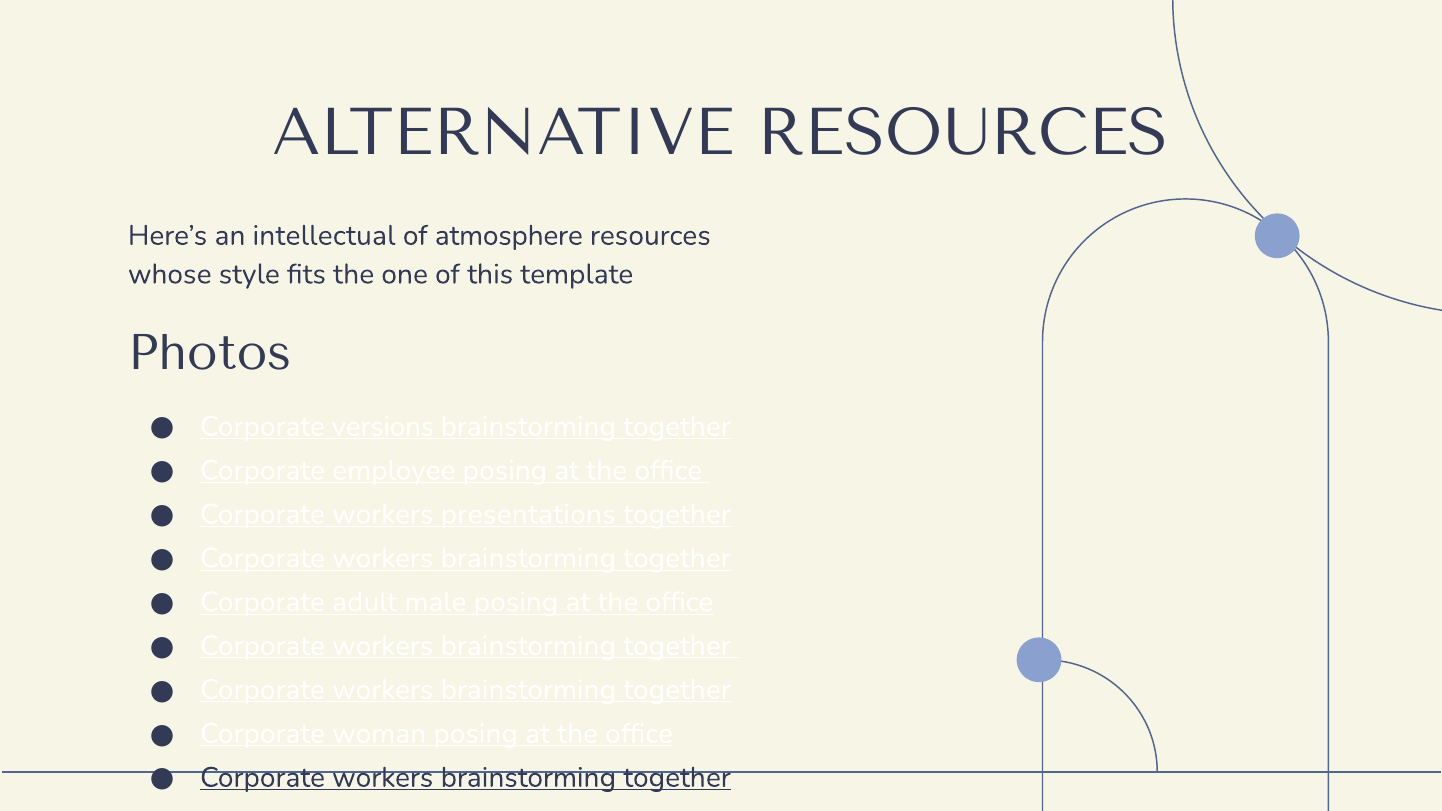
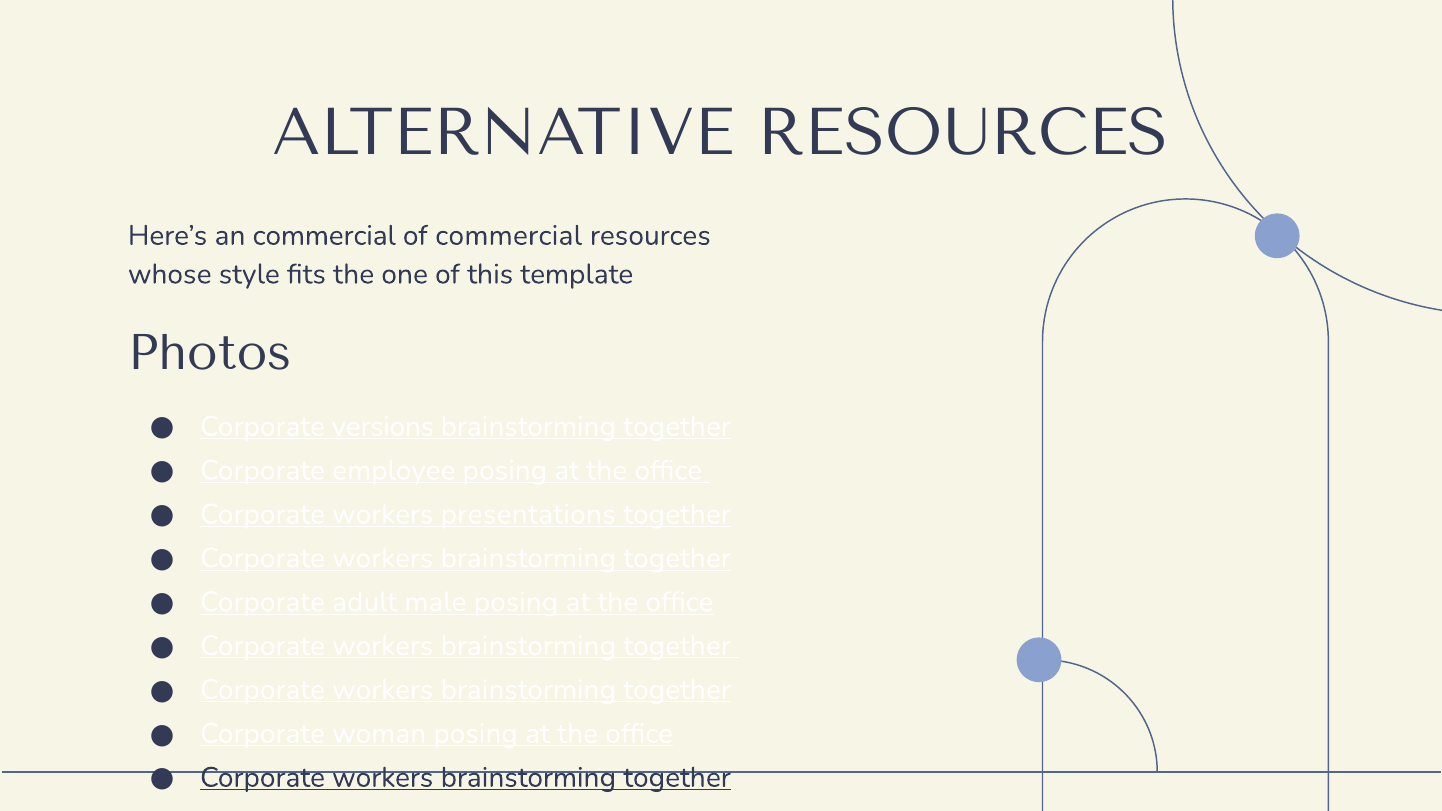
an intellectual: intellectual -> commercial (324, 236)
of atmosphere: atmosphere -> commercial (509, 236)
